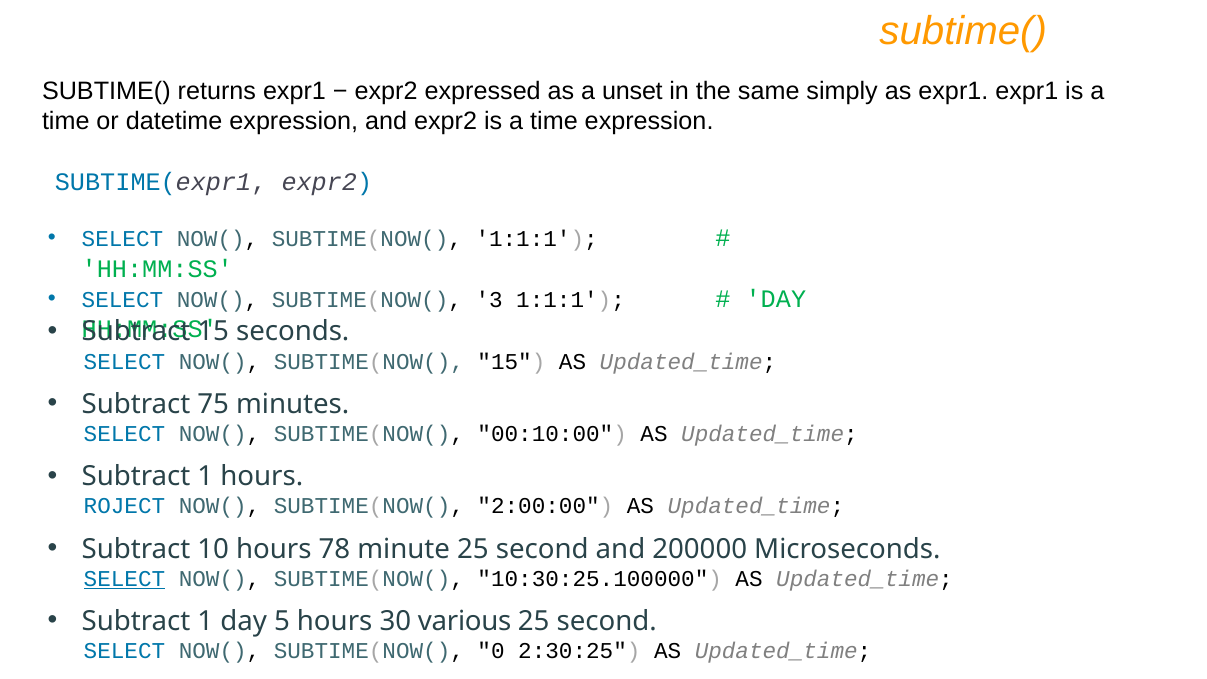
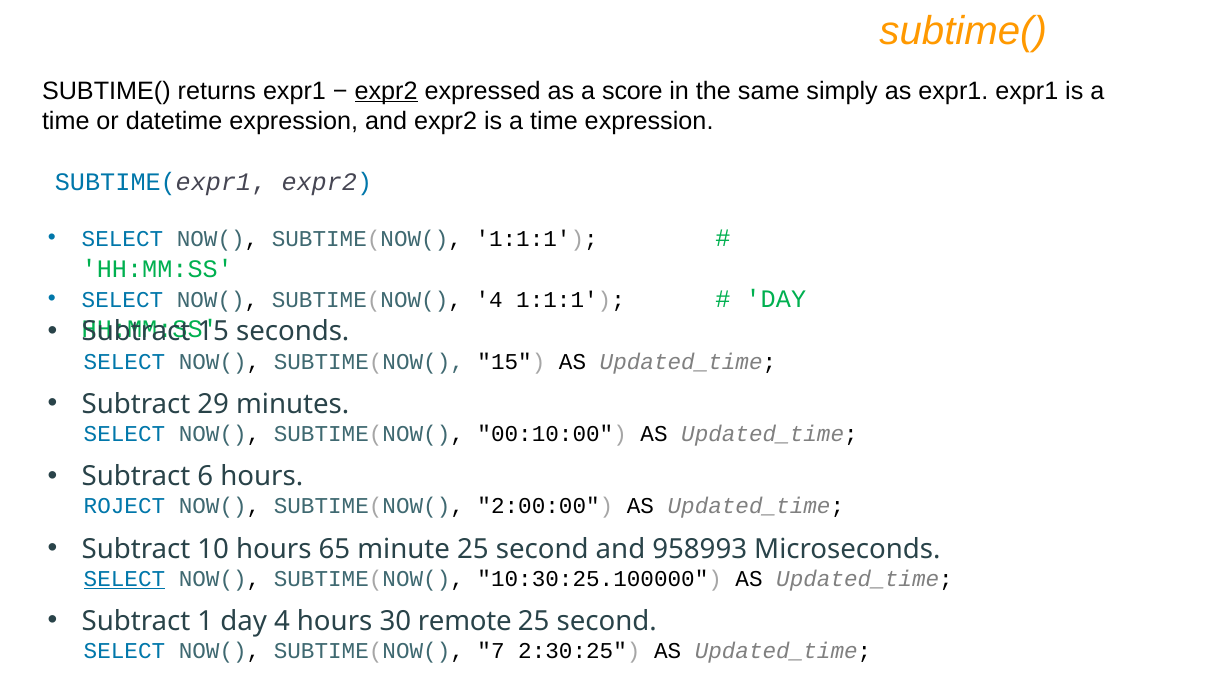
expr2 underline: none -> present (386, 91)
unset: unset -> score (632, 91)
SUBTIME(NOW( 3: 3 -> 4 (489, 300)
75: 75 -> 29 (213, 404)
1: 1 -> 6 (205, 477)
78: 78 -> 65 (334, 549)
200000: 200000 -> 958993 (700, 549)
day 5: 5 -> 4 (282, 621)
various: various -> remote (465, 621)
0: 0 -> 7 (491, 651)
